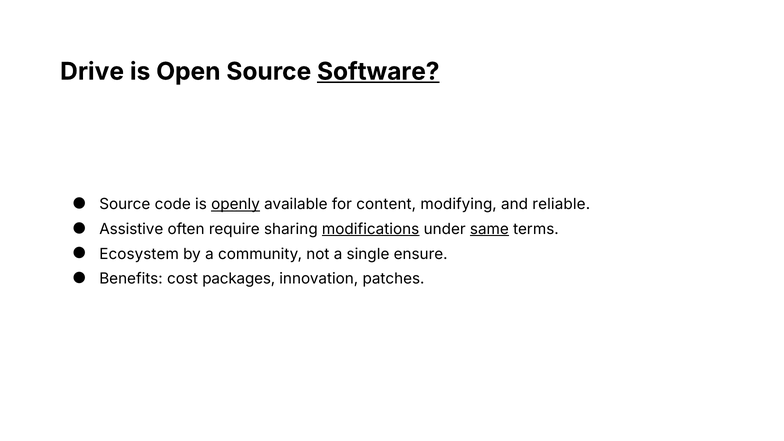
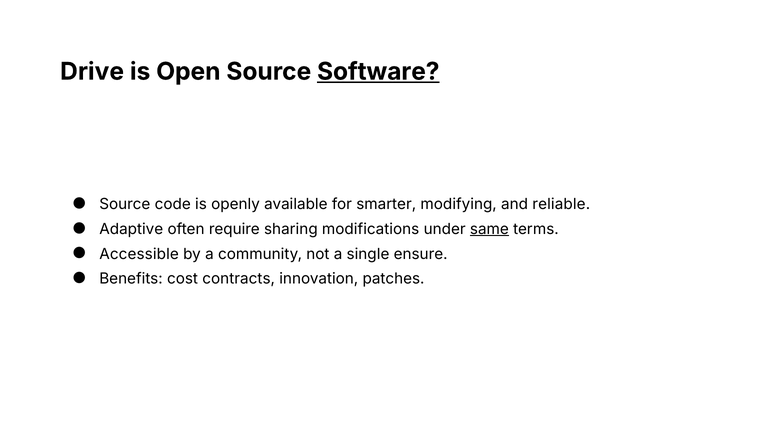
openly underline: present -> none (236, 204)
content: content -> smarter (386, 204)
Assistive: Assistive -> Adaptive (131, 229)
modifications underline: present -> none (371, 229)
Ecosystem: Ecosystem -> Accessible (139, 254)
packages: packages -> contracts (239, 279)
